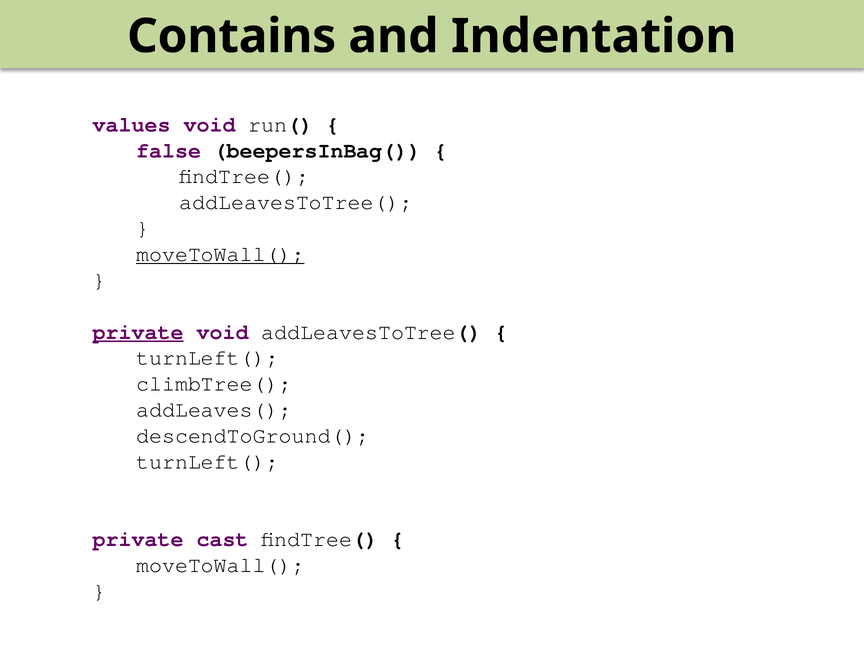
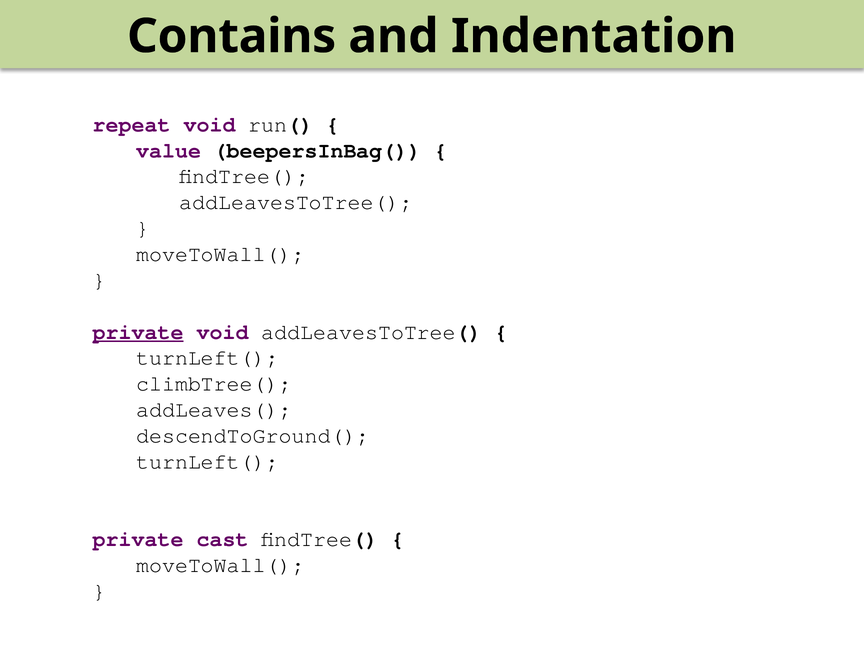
values: values -> repeat (132, 125)
false: false -> value (169, 150)
moveToWall( underline: present -> none (220, 254)
